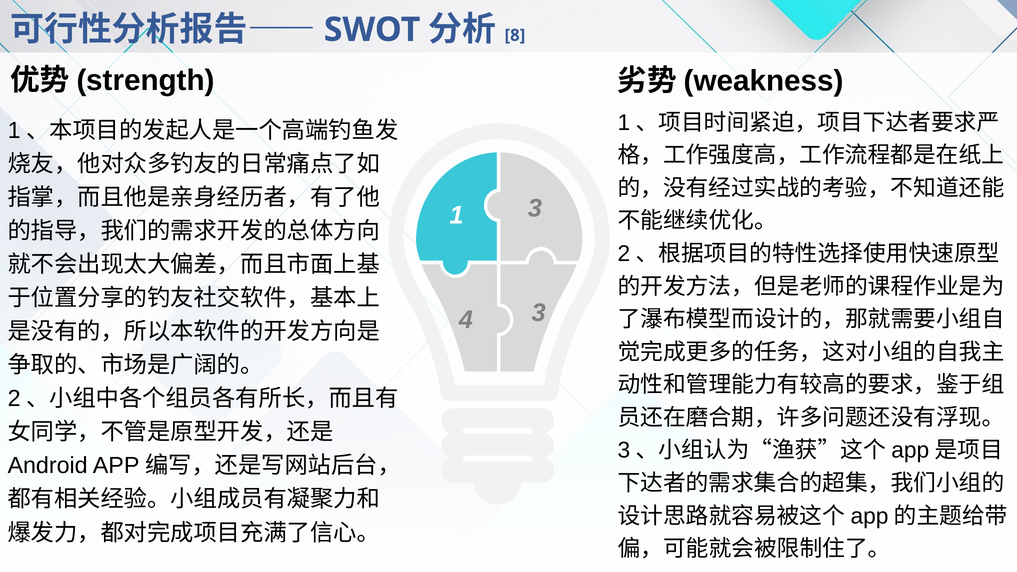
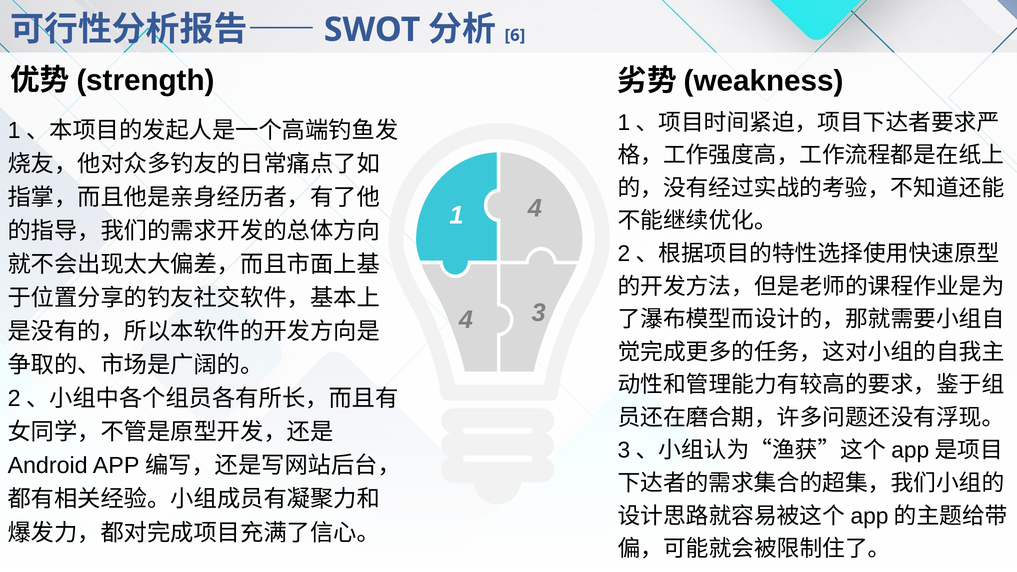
8: 8 -> 6 (515, 35)
1 3: 3 -> 4 (535, 208)
